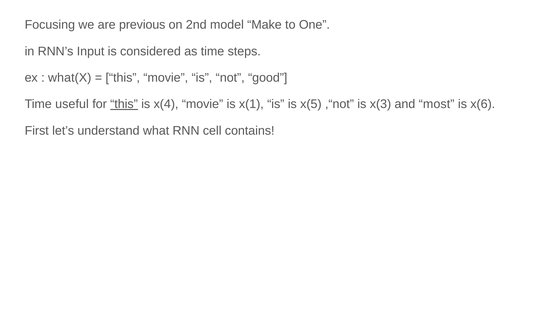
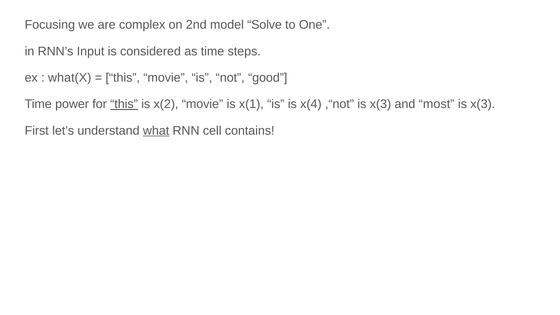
previous: previous -> complex (142, 25)
Make: Make -> Solve (265, 25)
useful: useful -> power (72, 104)
x(4: x(4 -> x(2 (166, 104)
x(5: x(5 -> x(4 (311, 104)
x(6: x(6 -> x(3 (483, 104)
what underline: none -> present (156, 131)
